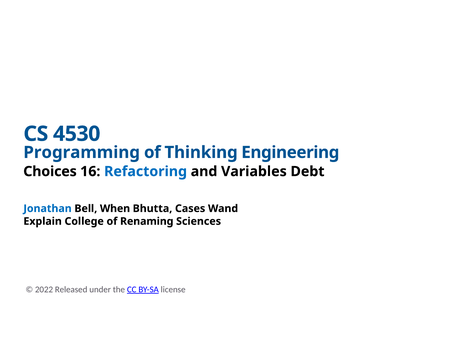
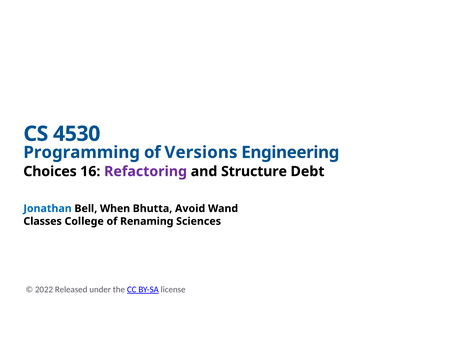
Thinking: Thinking -> Versions (201, 152)
Refactoring colour: blue -> purple (146, 171)
Variables: Variables -> Structure (254, 171)
Cases: Cases -> Avoid (190, 208)
Explain: Explain -> Classes (43, 221)
